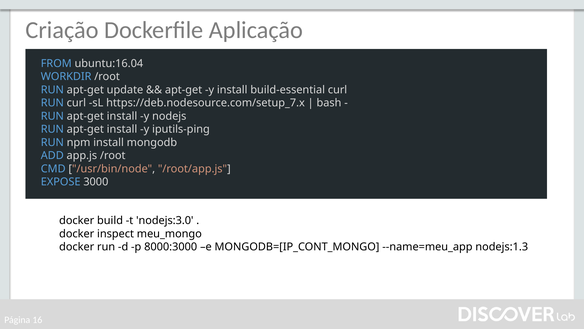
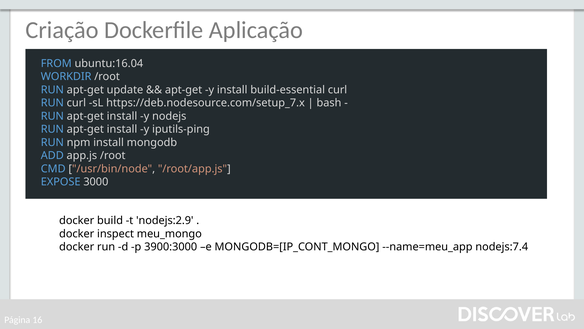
nodejs:3.0: nodejs:3.0 -> nodejs:2.9 (165, 220)
8000:3000: 8000:3000 -> 3900:3000 (171, 247)
nodejs:1.3: nodejs:1.3 -> nodejs:7.4 (502, 247)
